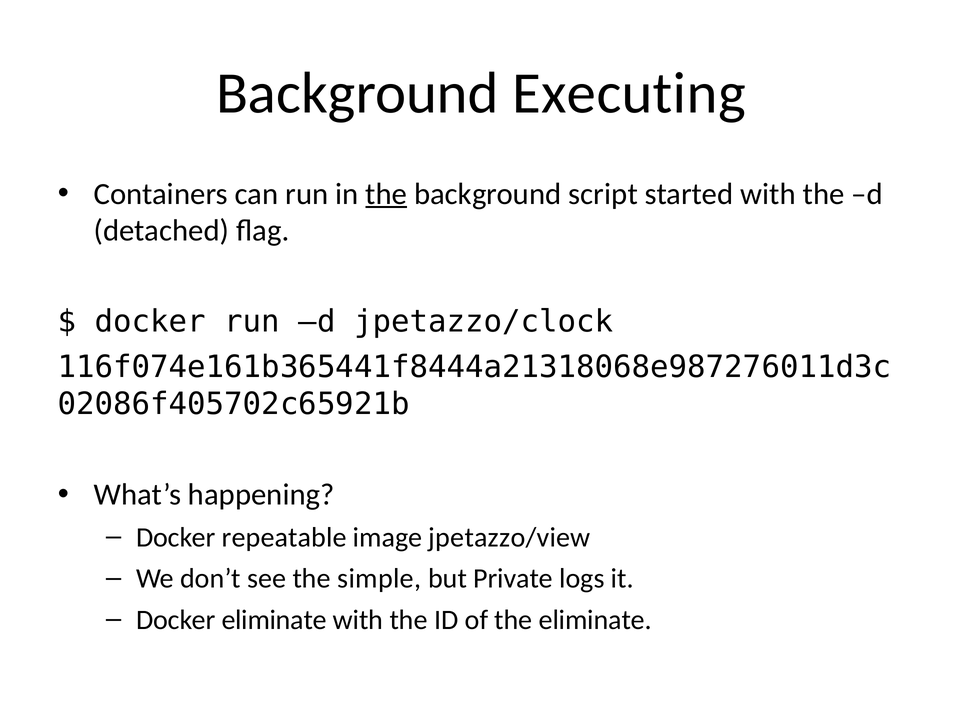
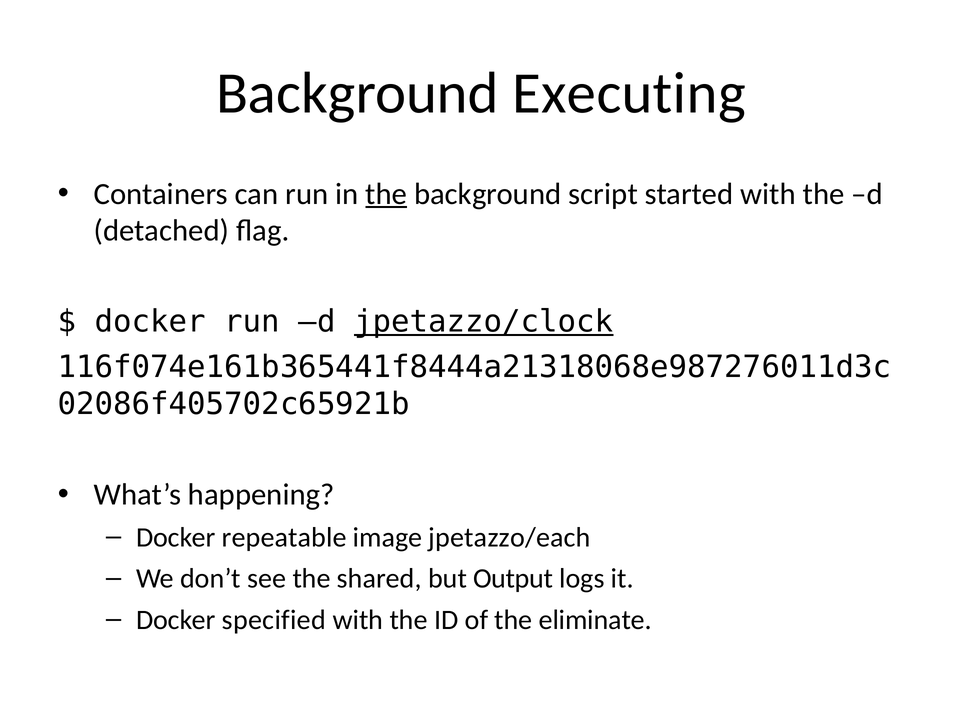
jpetazzo/clock underline: none -> present (484, 322)
jpetazzo/view: jpetazzo/view -> jpetazzo/each (510, 538)
simple: simple -> shared (379, 579)
Private: Private -> Output (513, 579)
Docker eliminate: eliminate -> specified (274, 620)
